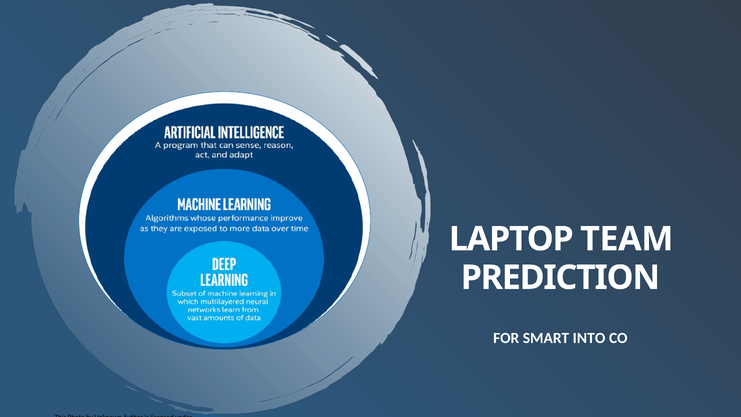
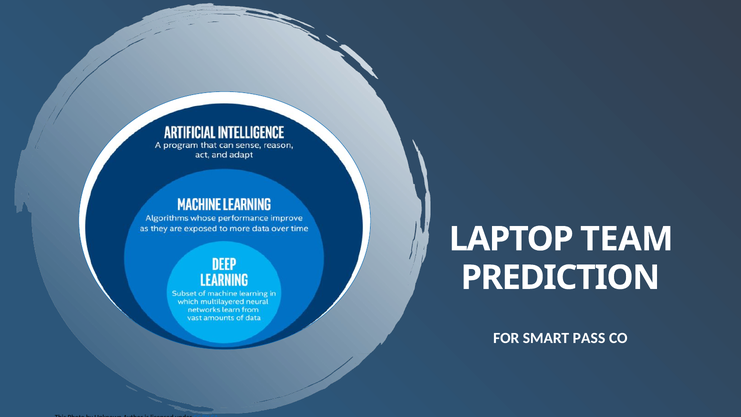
INTO: INTO -> PASS (589, 338)
